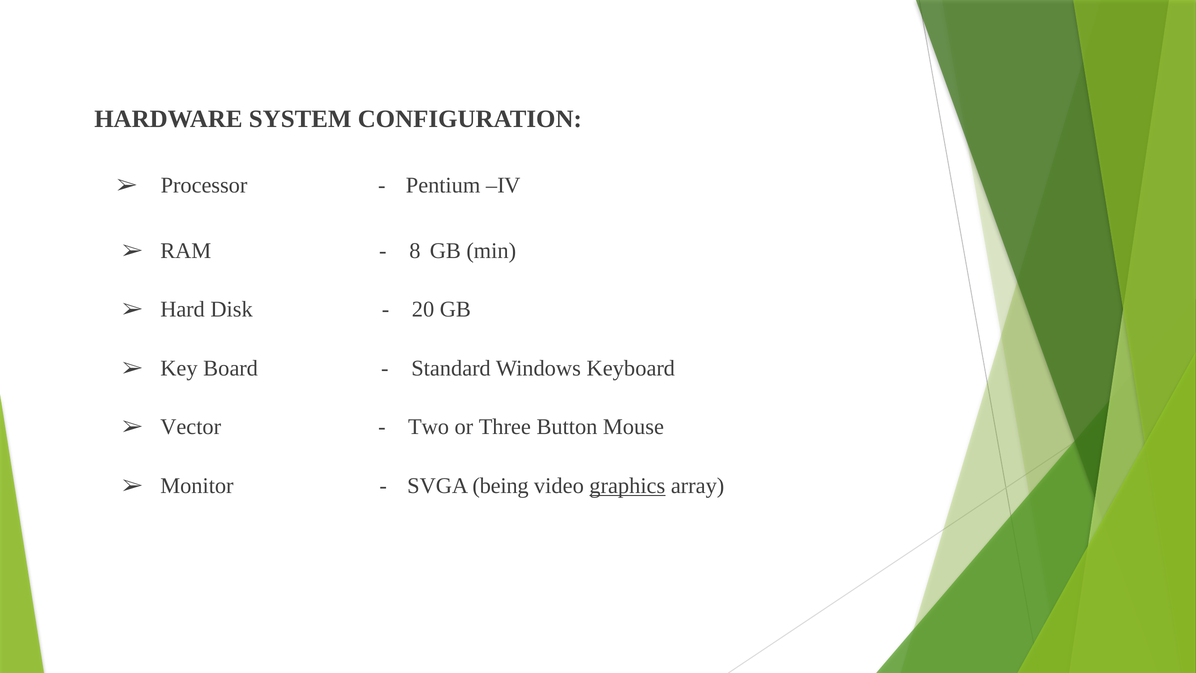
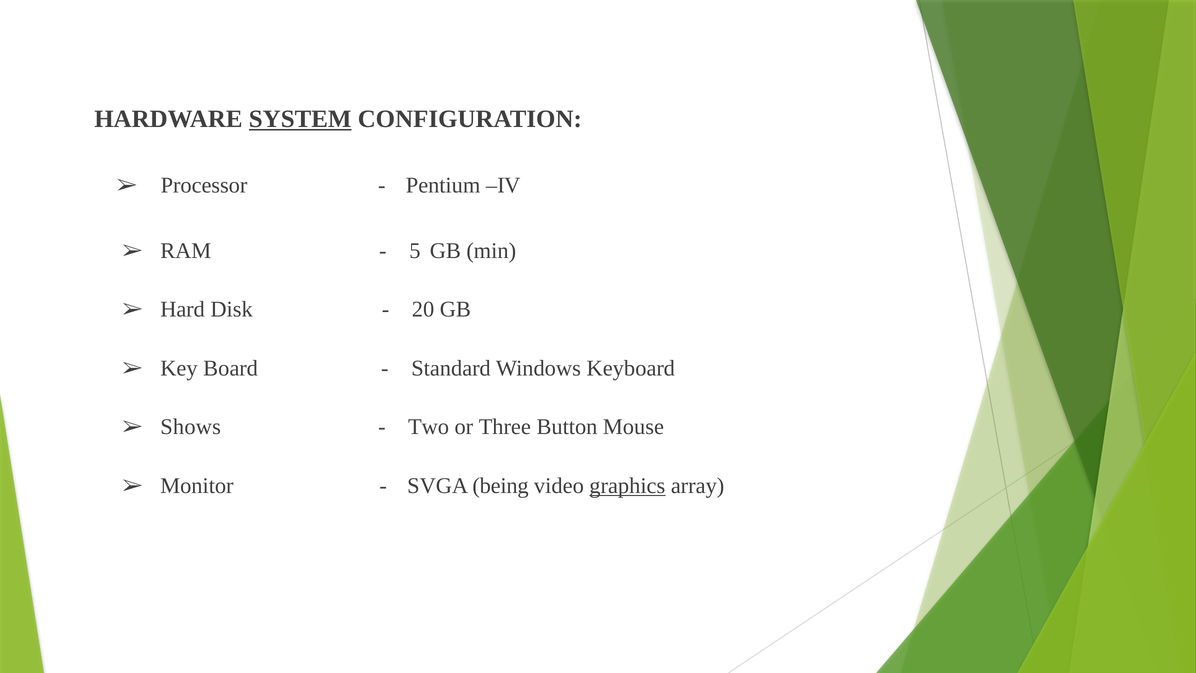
SYSTEM underline: none -> present (300, 119)
8: 8 -> 5 (415, 251)
Vector: Vector -> Shows (191, 427)
